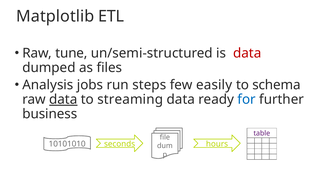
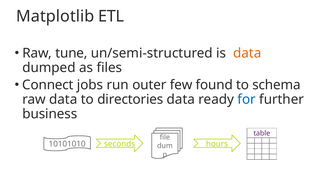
data colour: red -> orange (247, 53)
Analysis: Analysis -> Connect (48, 85)
steps: steps -> outer (149, 85)
easily: easily -> found (214, 85)
data underline: present -> none (63, 99)
streaming: streaming -> directories (130, 99)
